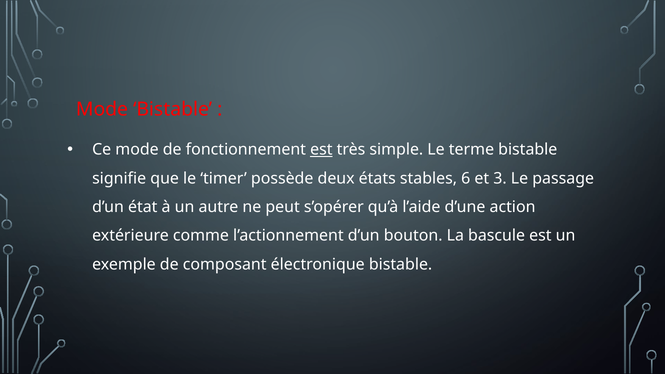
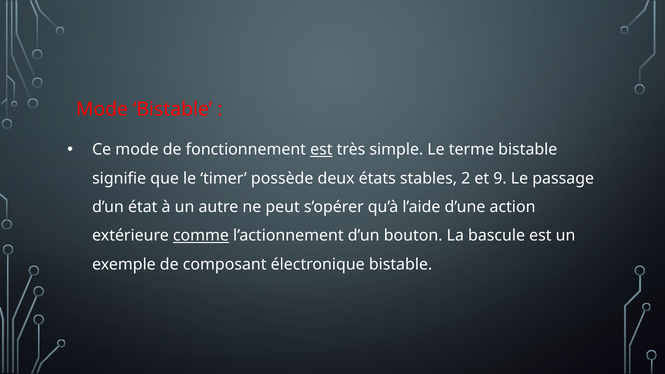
6: 6 -> 2 (466, 178)
3: 3 -> 9 (500, 178)
comme underline: none -> present (201, 236)
